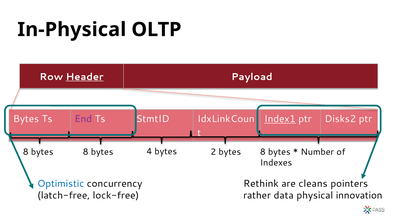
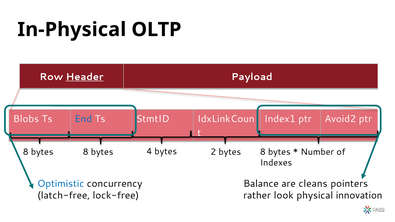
Bytes: Bytes -> Blobs (26, 119)
End colour: purple -> blue (83, 119)
Index1 underline: present -> none (280, 119)
Disks2: Disks2 -> Avoid2 (340, 119)
Rethink: Rethink -> Balance (261, 184)
data: data -> look (284, 196)
